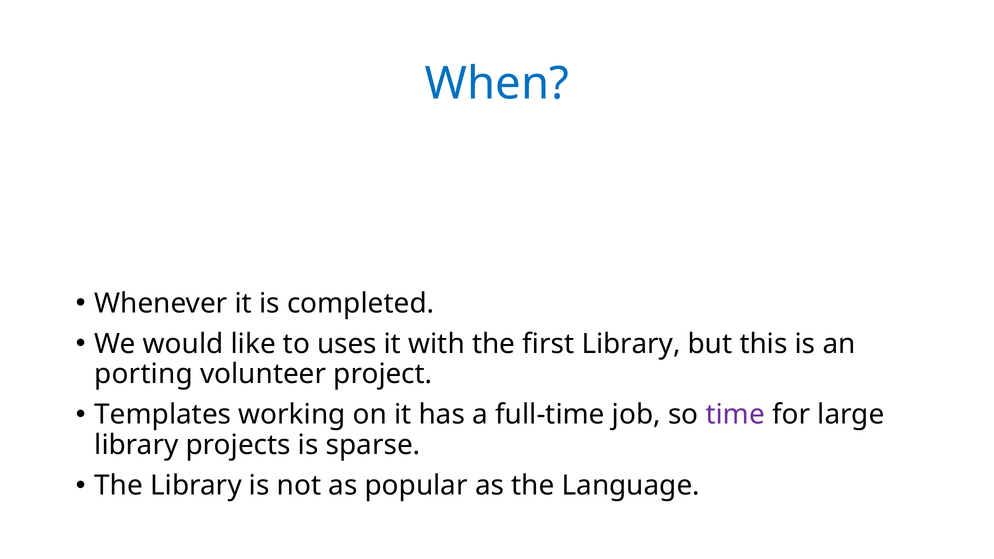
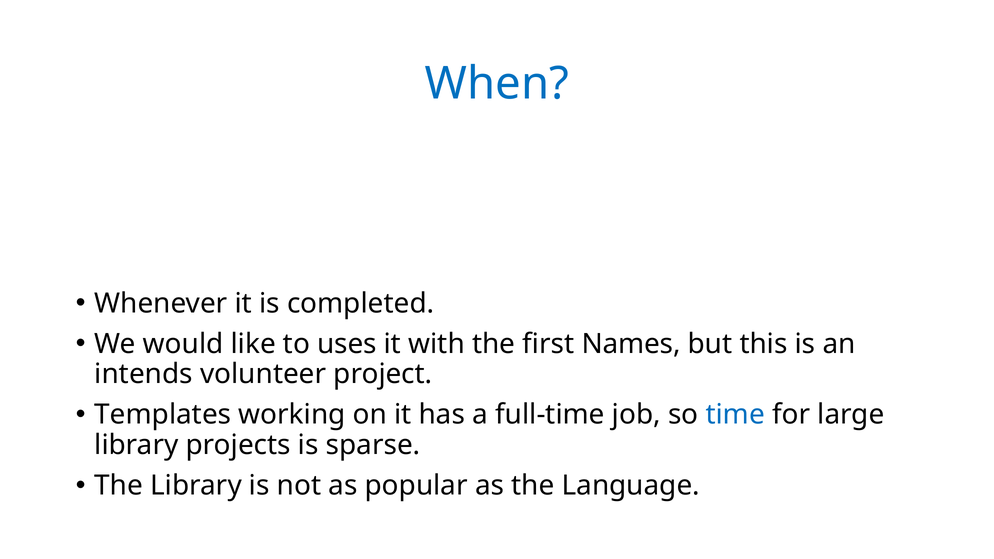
first Library: Library -> Names (631, 344)
porting: porting -> intends (144, 374)
time colour: purple -> blue (735, 415)
